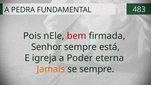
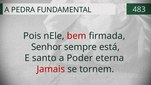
igreja: igreja -> santo (44, 58)
Jamais colour: orange -> red (51, 69)
se sempre: sempre -> tornem (97, 69)
